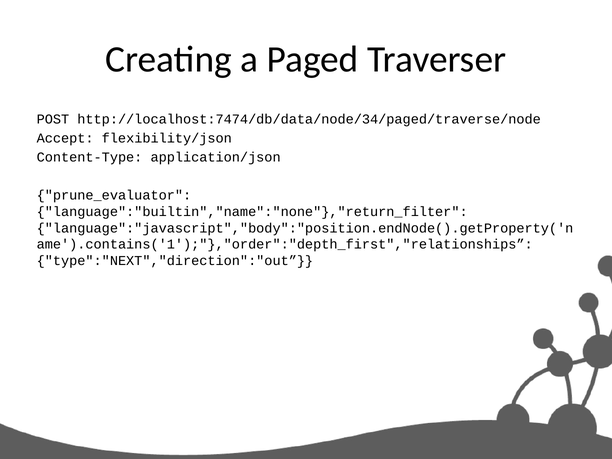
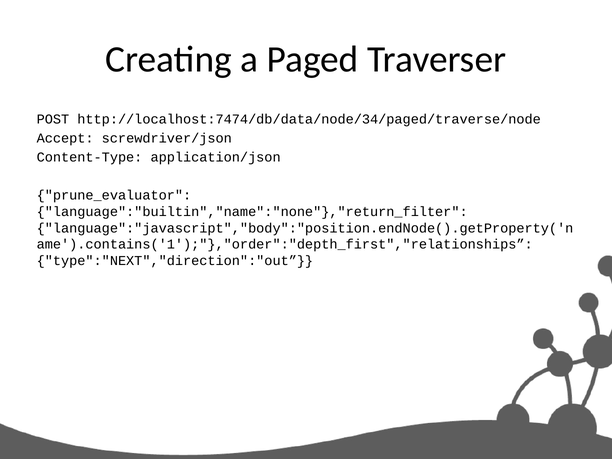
flexibility/json: flexibility/json -> screwdriver/json (167, 138)
